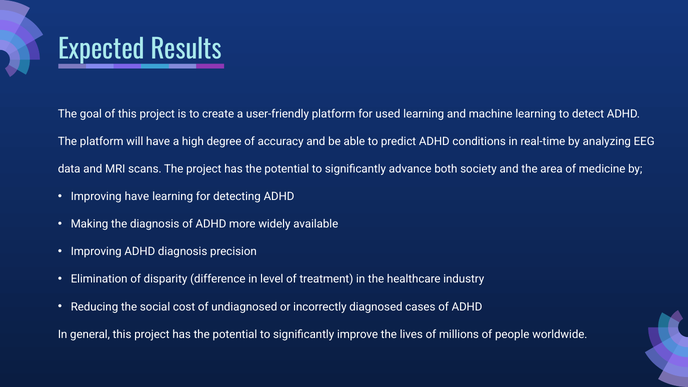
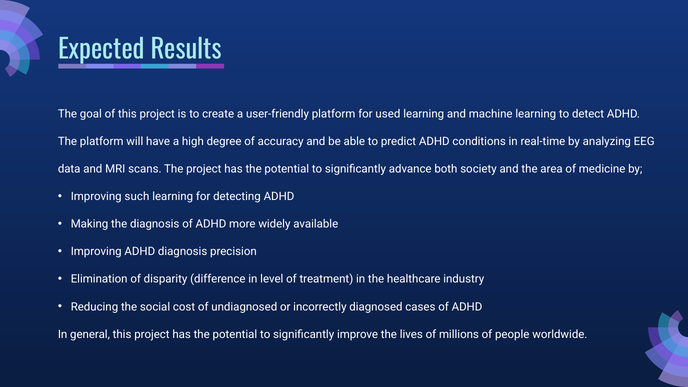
Improving have: have -> such (137, 197)
